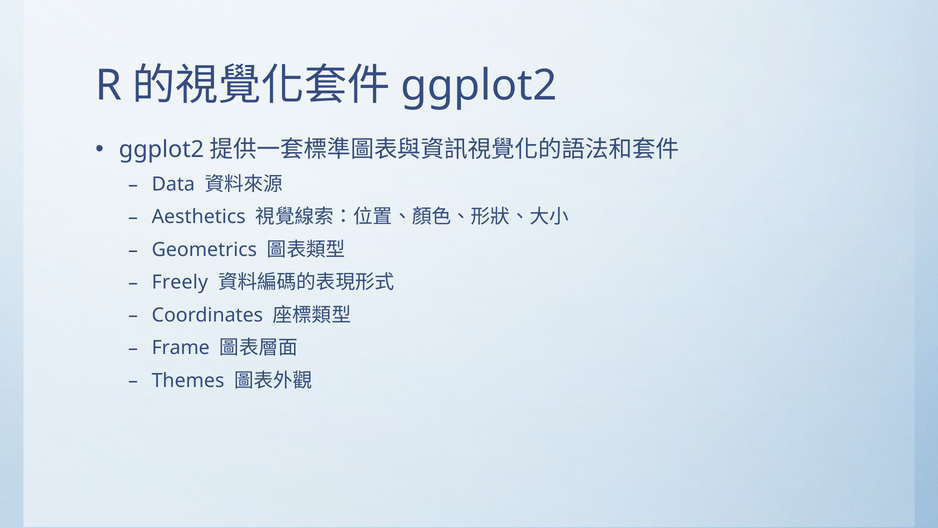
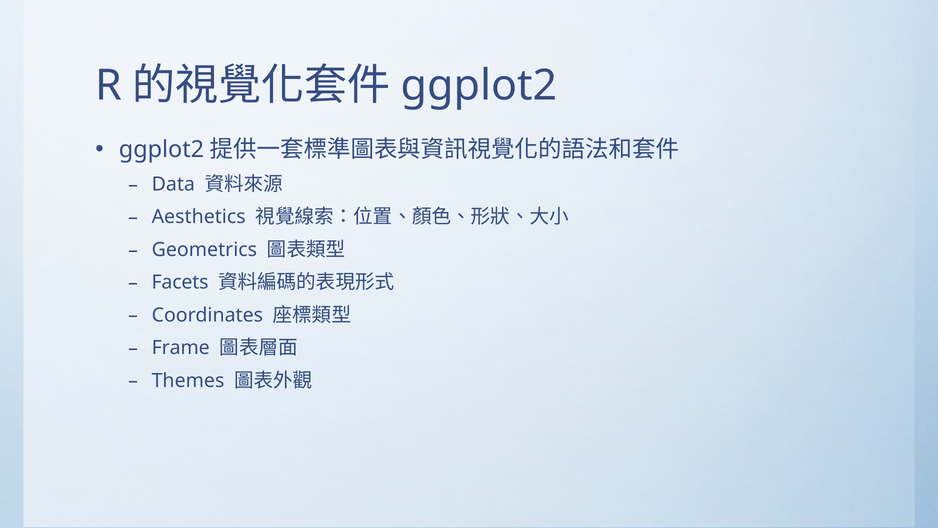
Freely: Freely -> Facets (180, 282)
